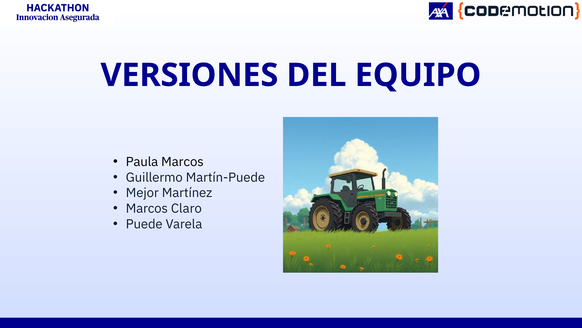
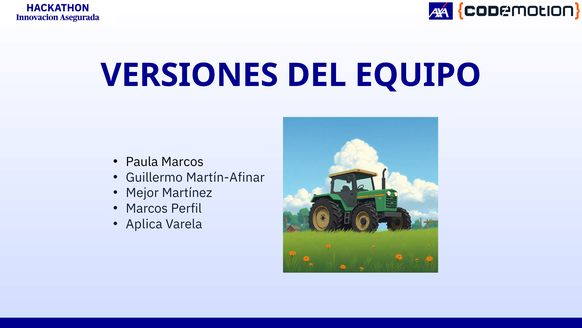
Martín-Puede: Martín-Puede -> Martín-Afinar (225, 177)
Claro: Claro -> Perfil (186, 208)
Puede: Puede -> Aplica (144, 224)
